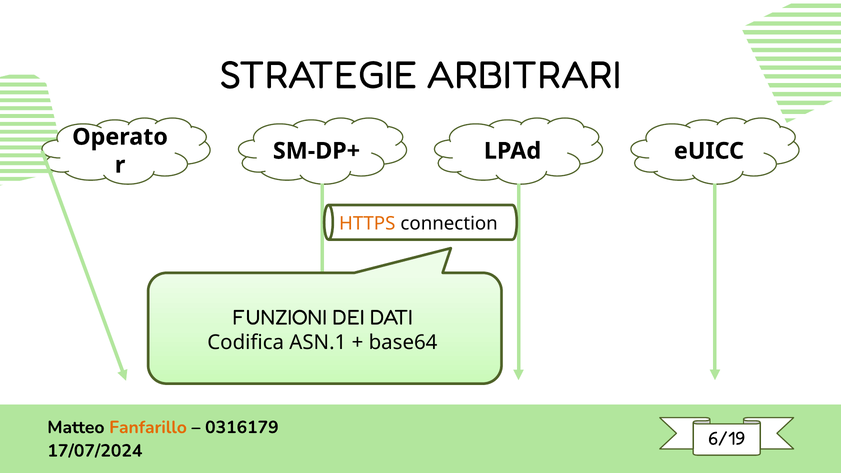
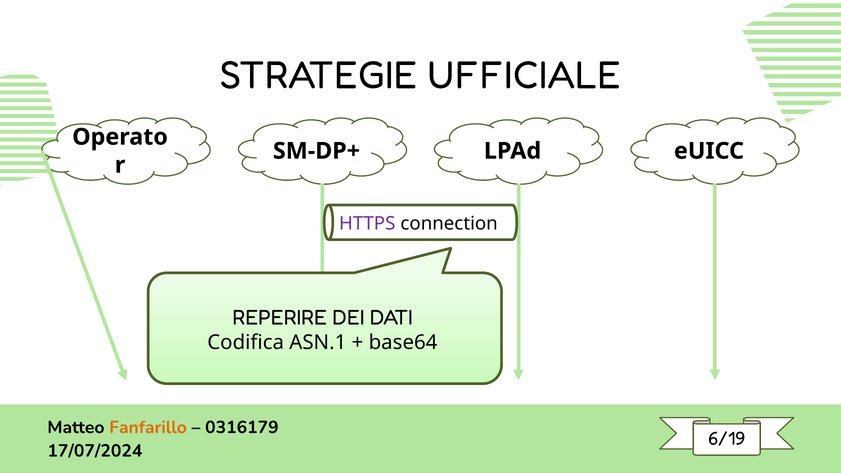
ARBITRARI: ARBITRARI -> UFFICIALE (524, 75)
HTTPS colour: orange -> purple (367, 223)
FUNZIONI: FUNZIONI -> REPERIRE (280, 317)
